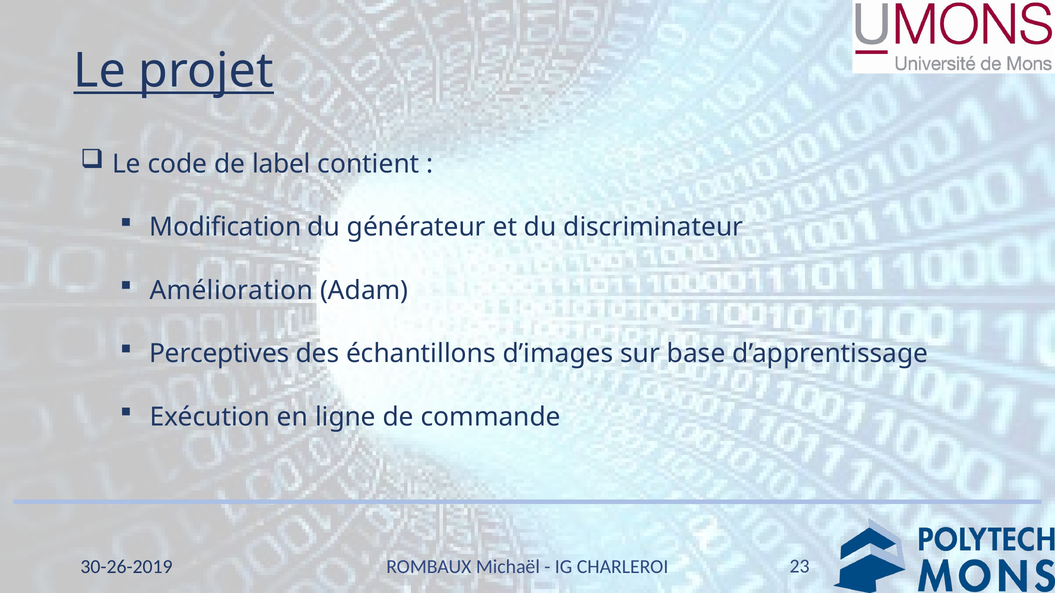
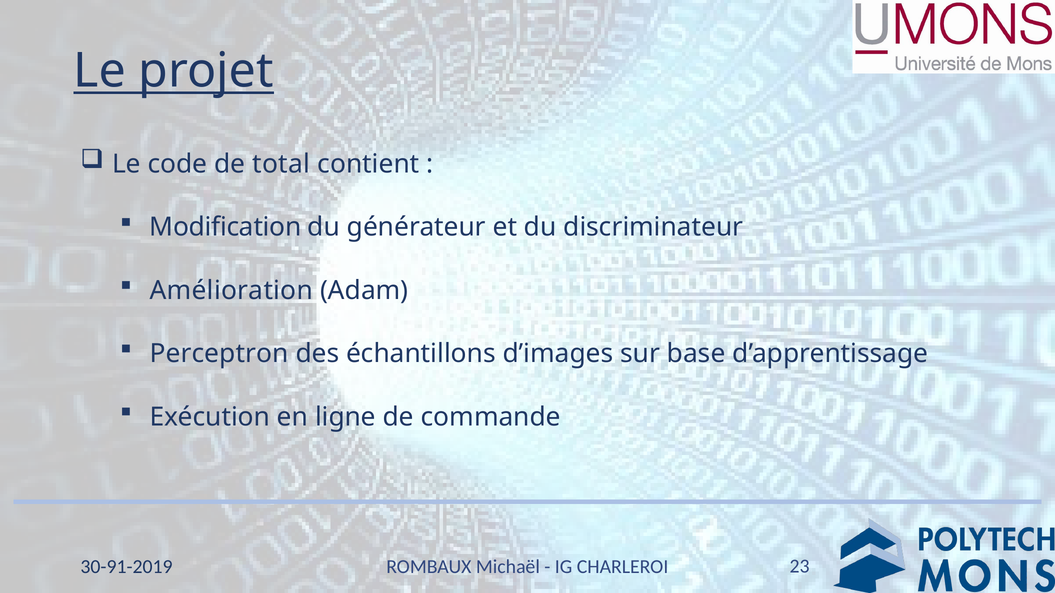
label: label -> total (281, 164)
Perceptives: Perceptives -> Perceptron (219, 354)
30-26-2019: 30-26-2019 -> 30-91-2019 (127, 567)
